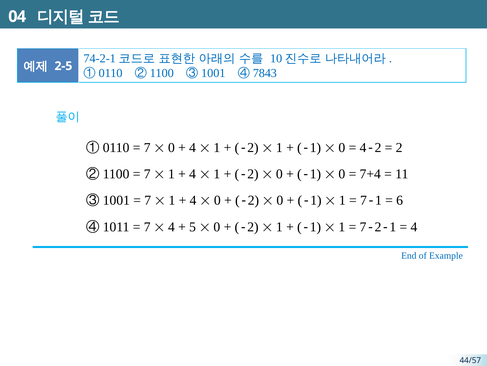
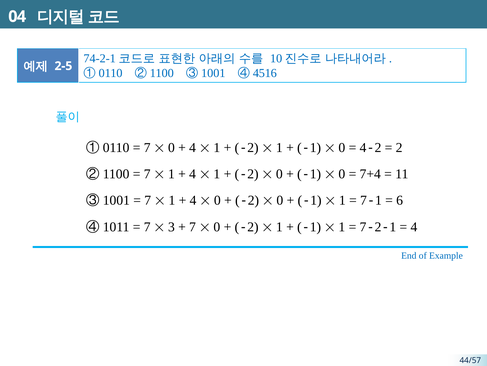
7843: 7843 -> 4516 (265, 73)
4: 4 -> 3 (171, 226)
5: 5 -> 7 (193, 226)
